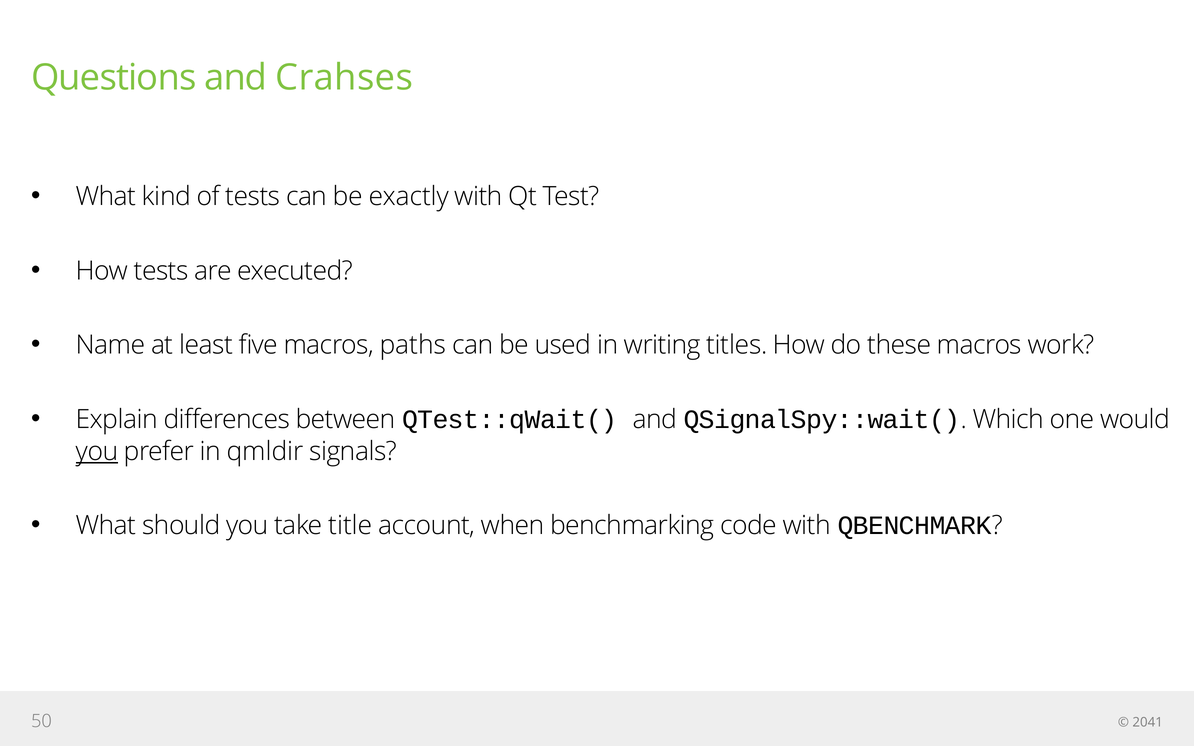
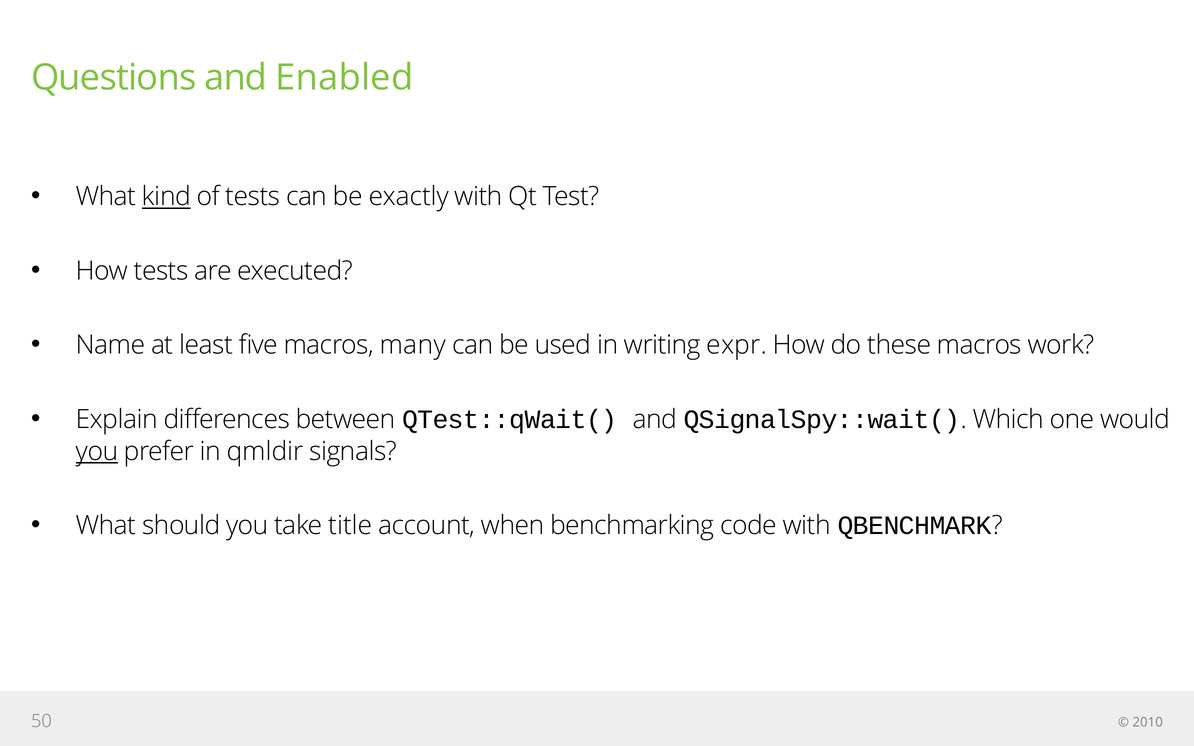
Crahses: Crahses -> Enabled (344, 78)
kind underline: none -> present (167, 197)
paths: paths -> many (413, 345)
titles: titles -> expr (737, 345)
2041: 2041 -> 2010 (1148, 722)
